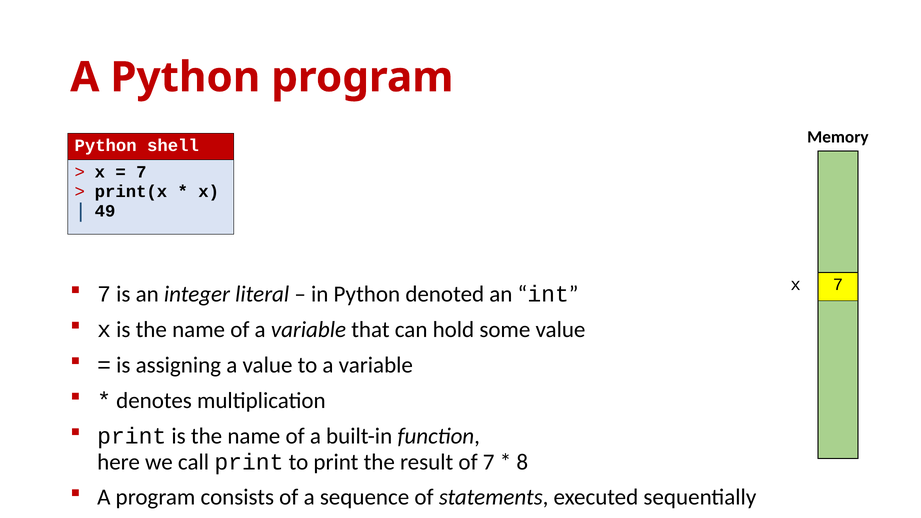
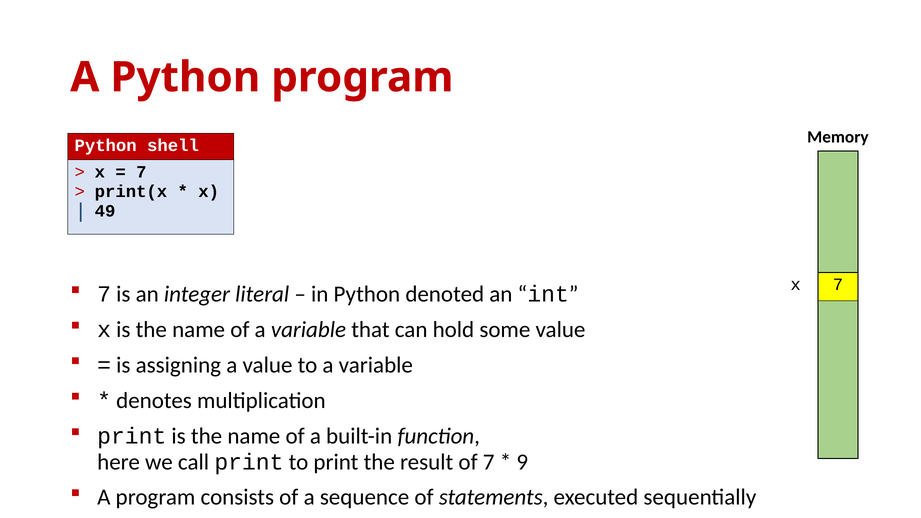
8: 8 -> 9 (522, 462)
